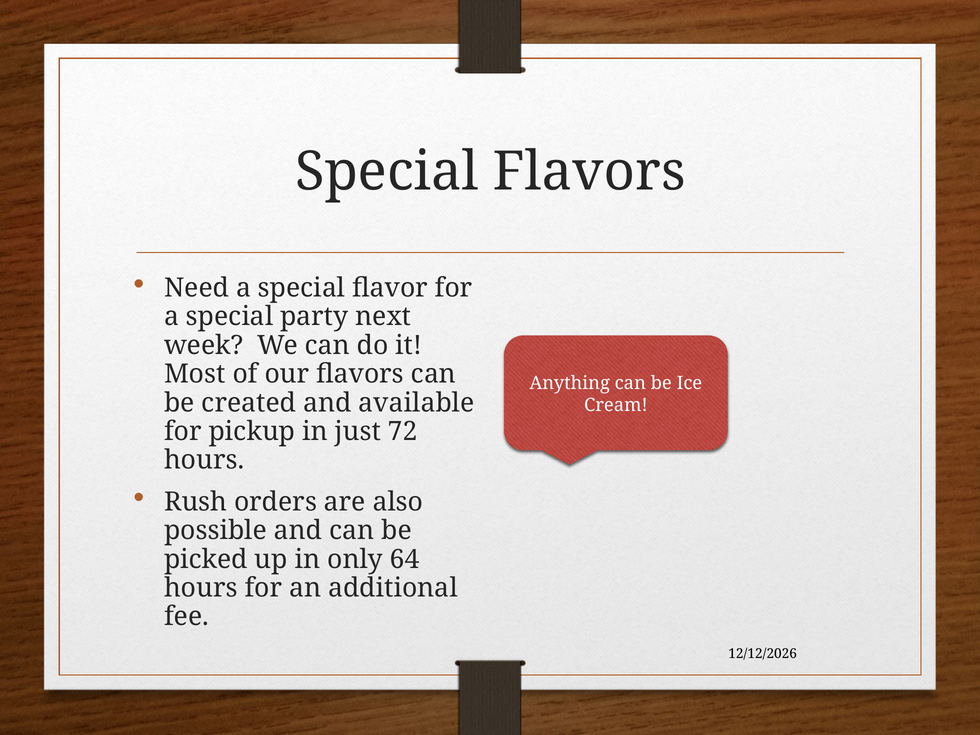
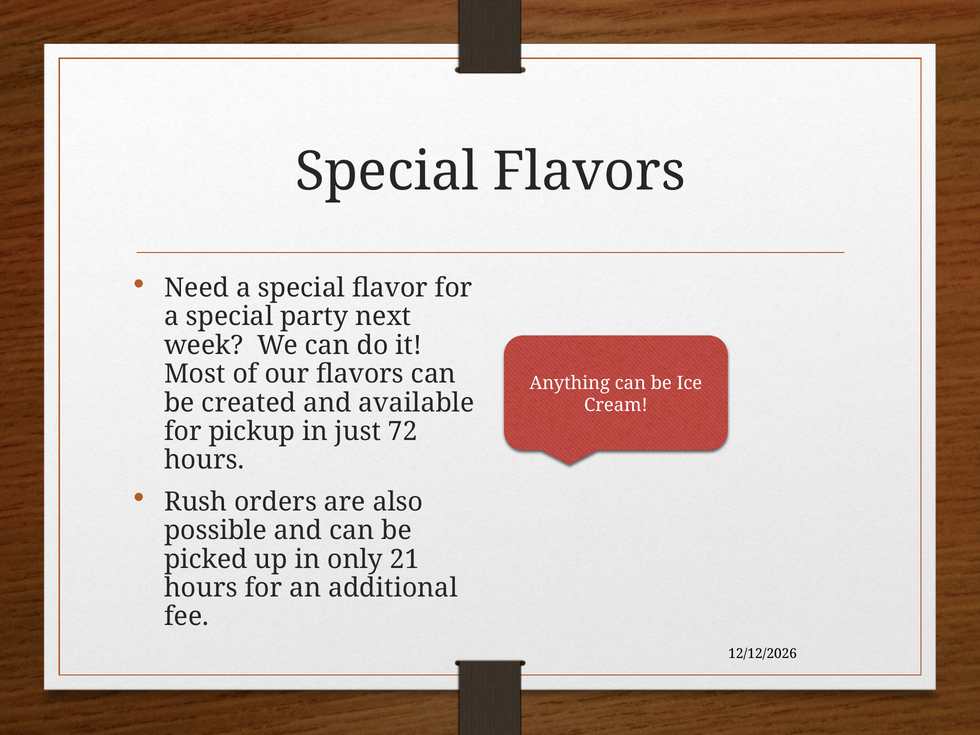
64: 64 -> 21 (405, 559)
